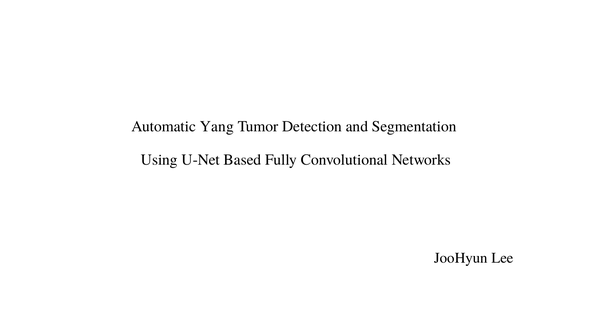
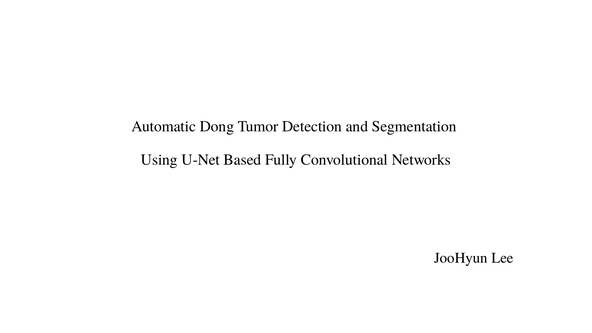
Yang: Yang -> Dong (217, 127)
